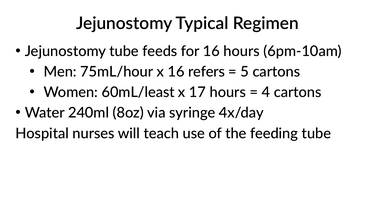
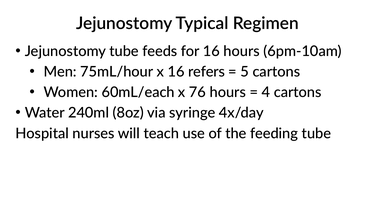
60mL/least: 60mL/least -> 60mL/each (138, 92)
17: 17 -> 76 (197, 92)
